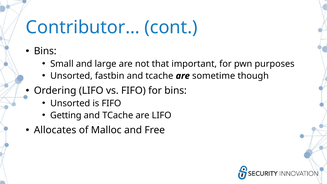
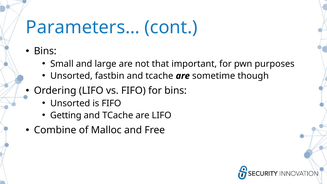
Contributor…: Contributor… -> Parameters… (83, 27)
Allocates: Allocates -> Combine (55, 130)
